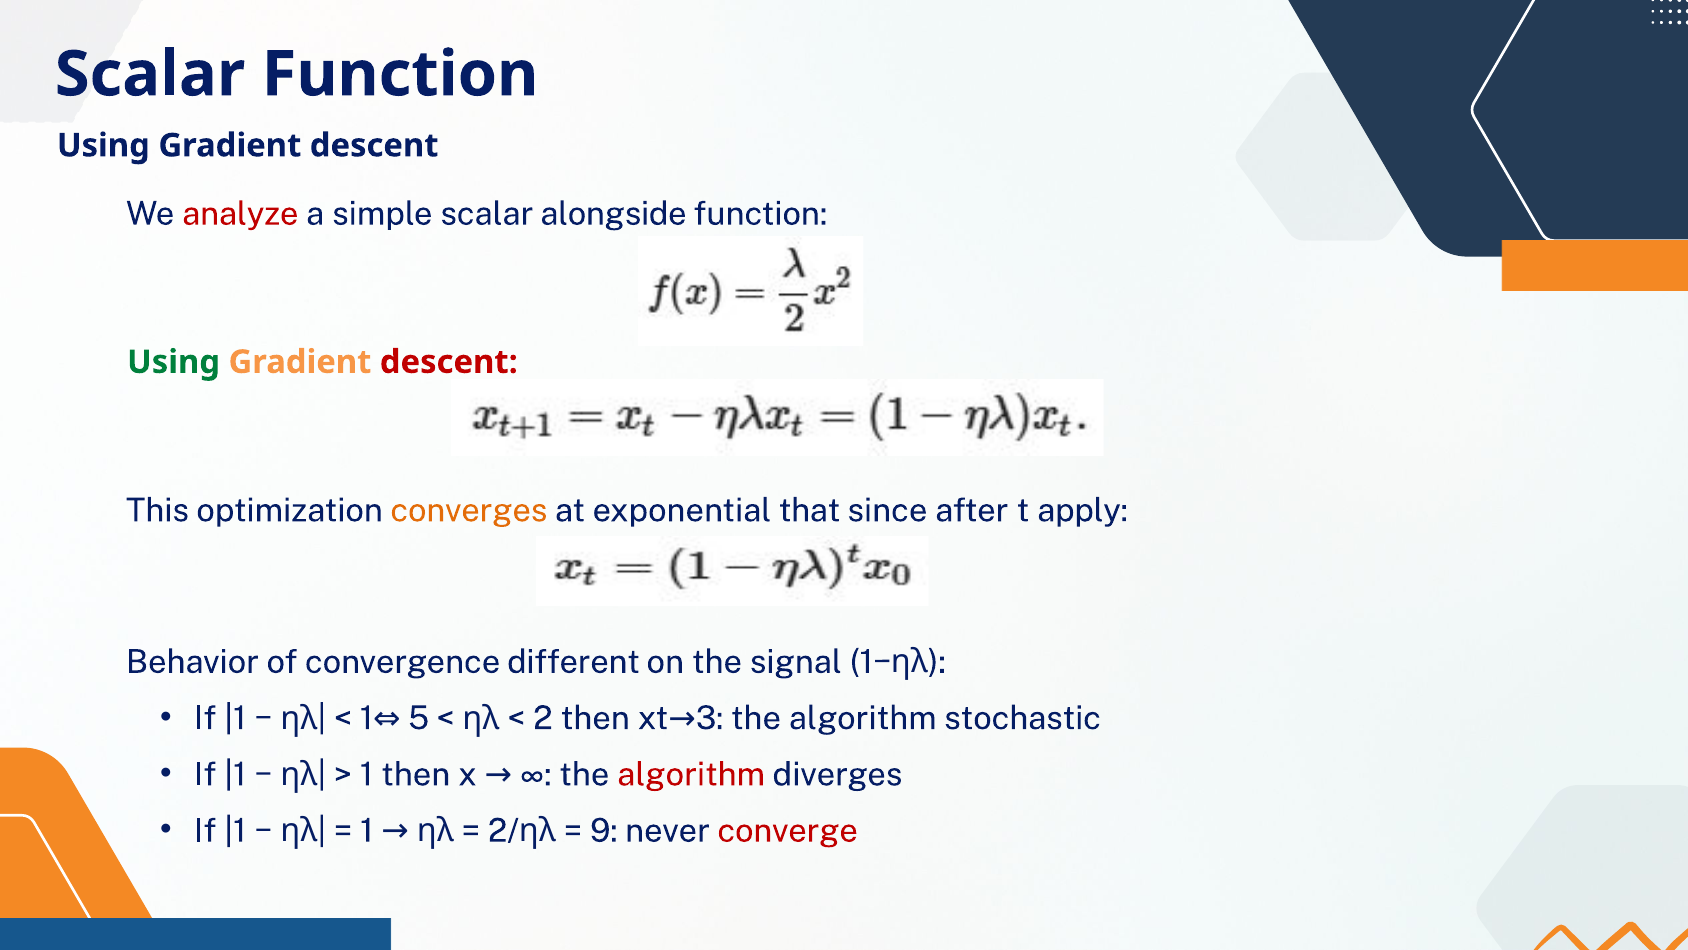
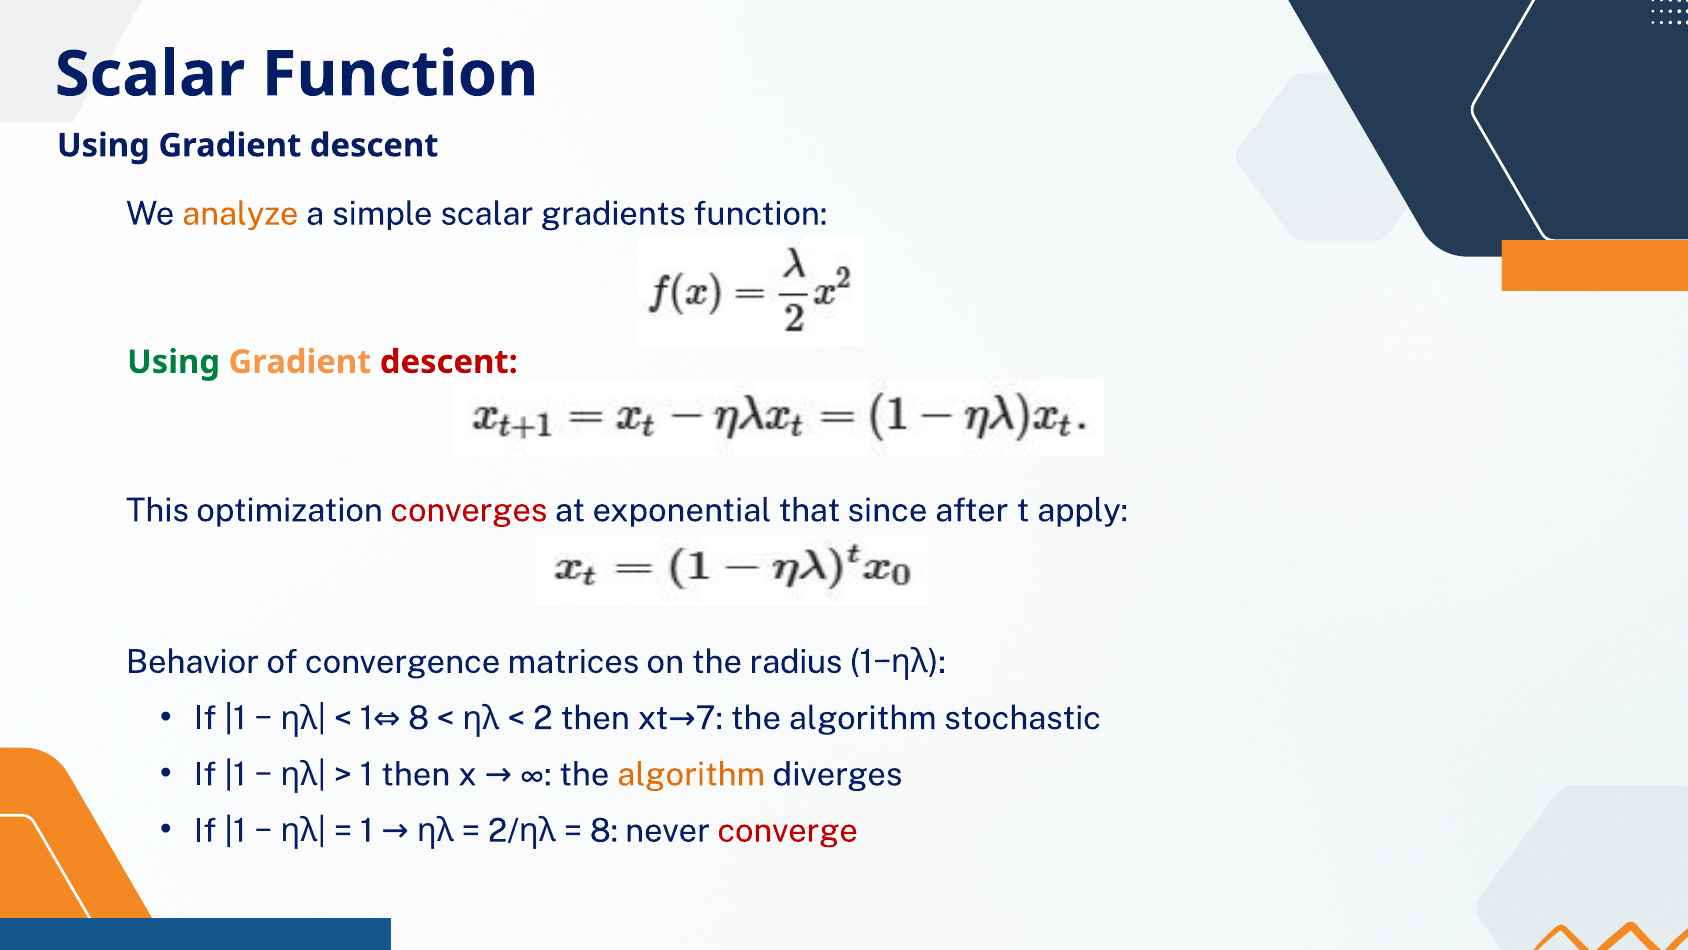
analyze colour: red -> orange (240, 214)
alongside: alongside -> gradients (613, 214)
converges colour: orange -> red (469, 510)
different: different -> matrices (573, 662)
signal: signal -> radius (796, 662)
1 5: 5 -> 8 (419, 718)
3: 3 -> 7 (709, 718)
algorithm colour: red -> orange (691, 774)
9: 9 -> 8 (604, 830)
